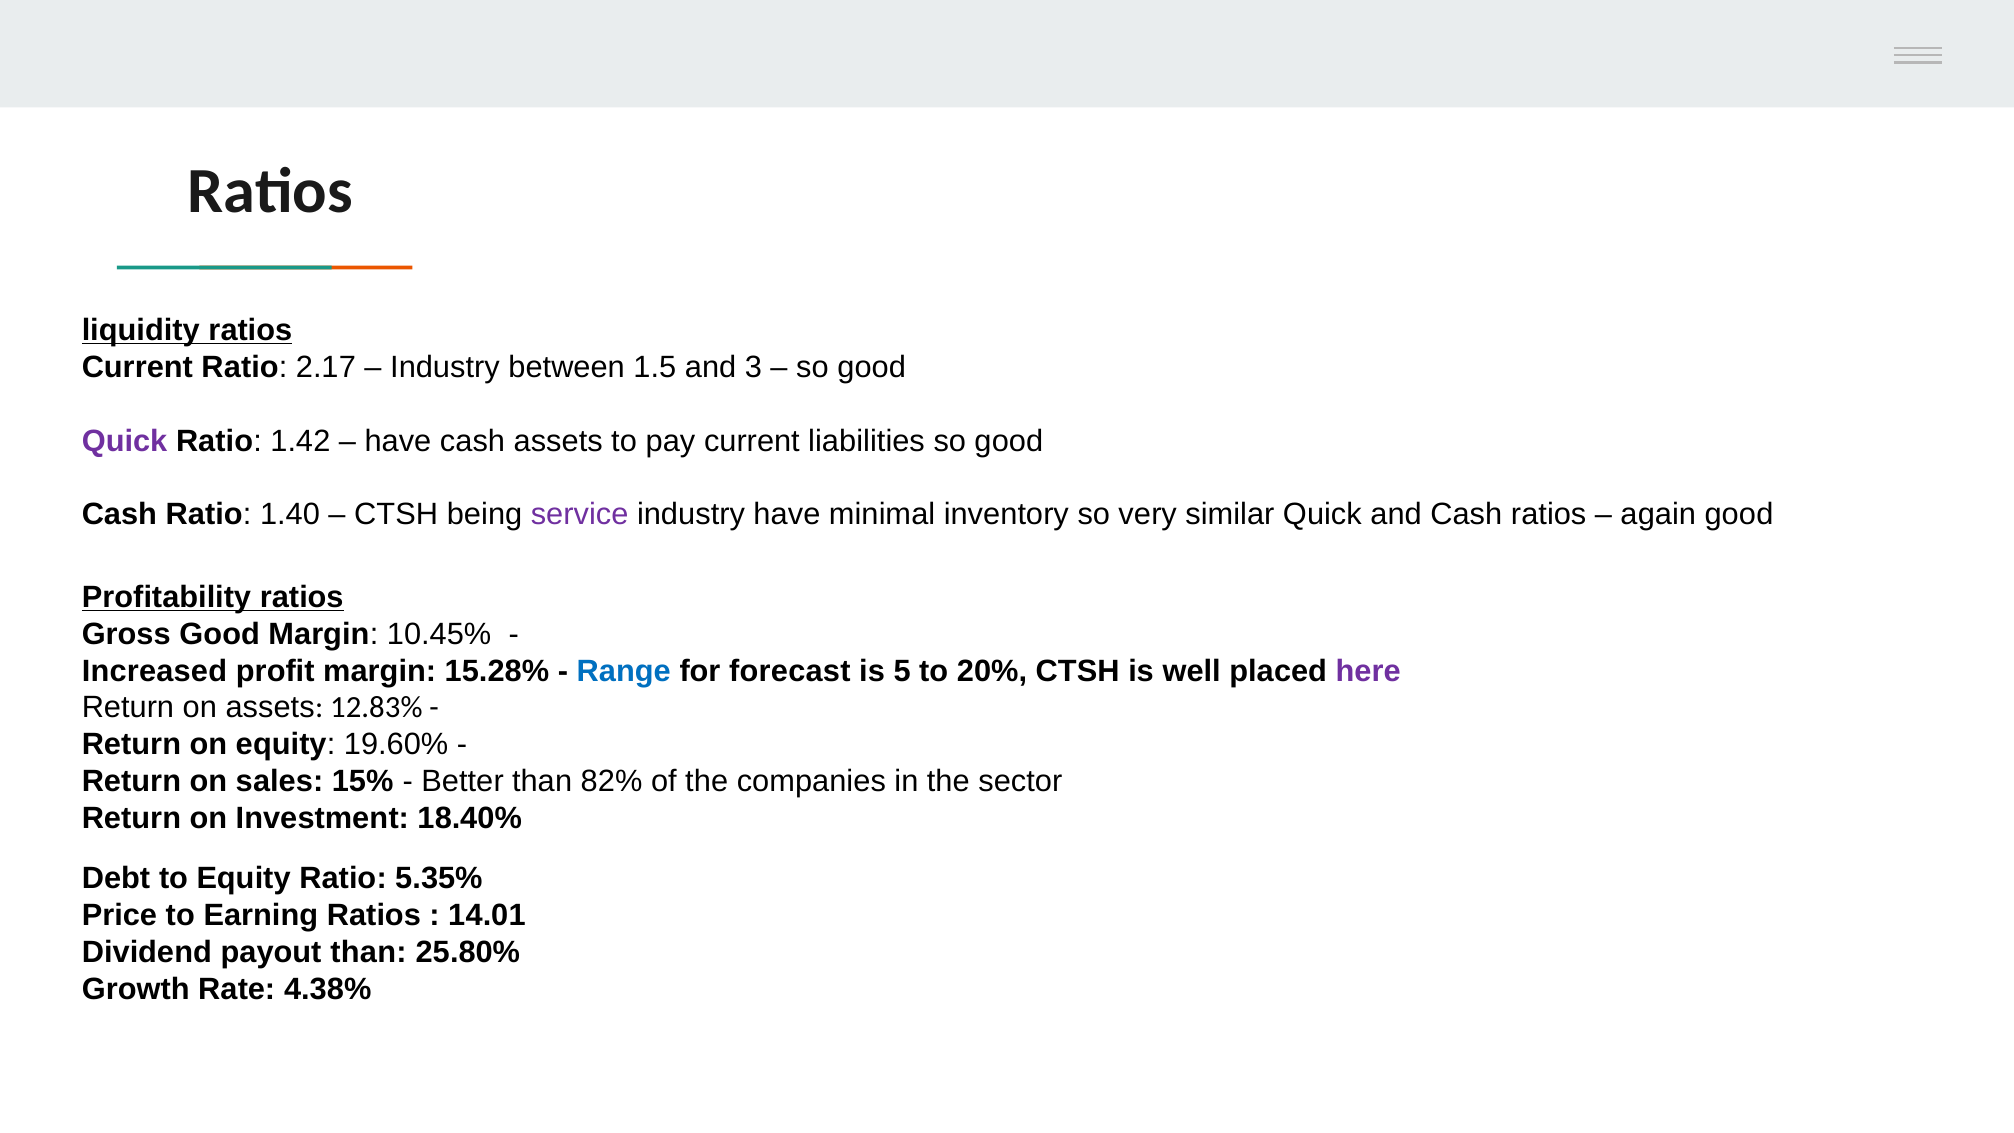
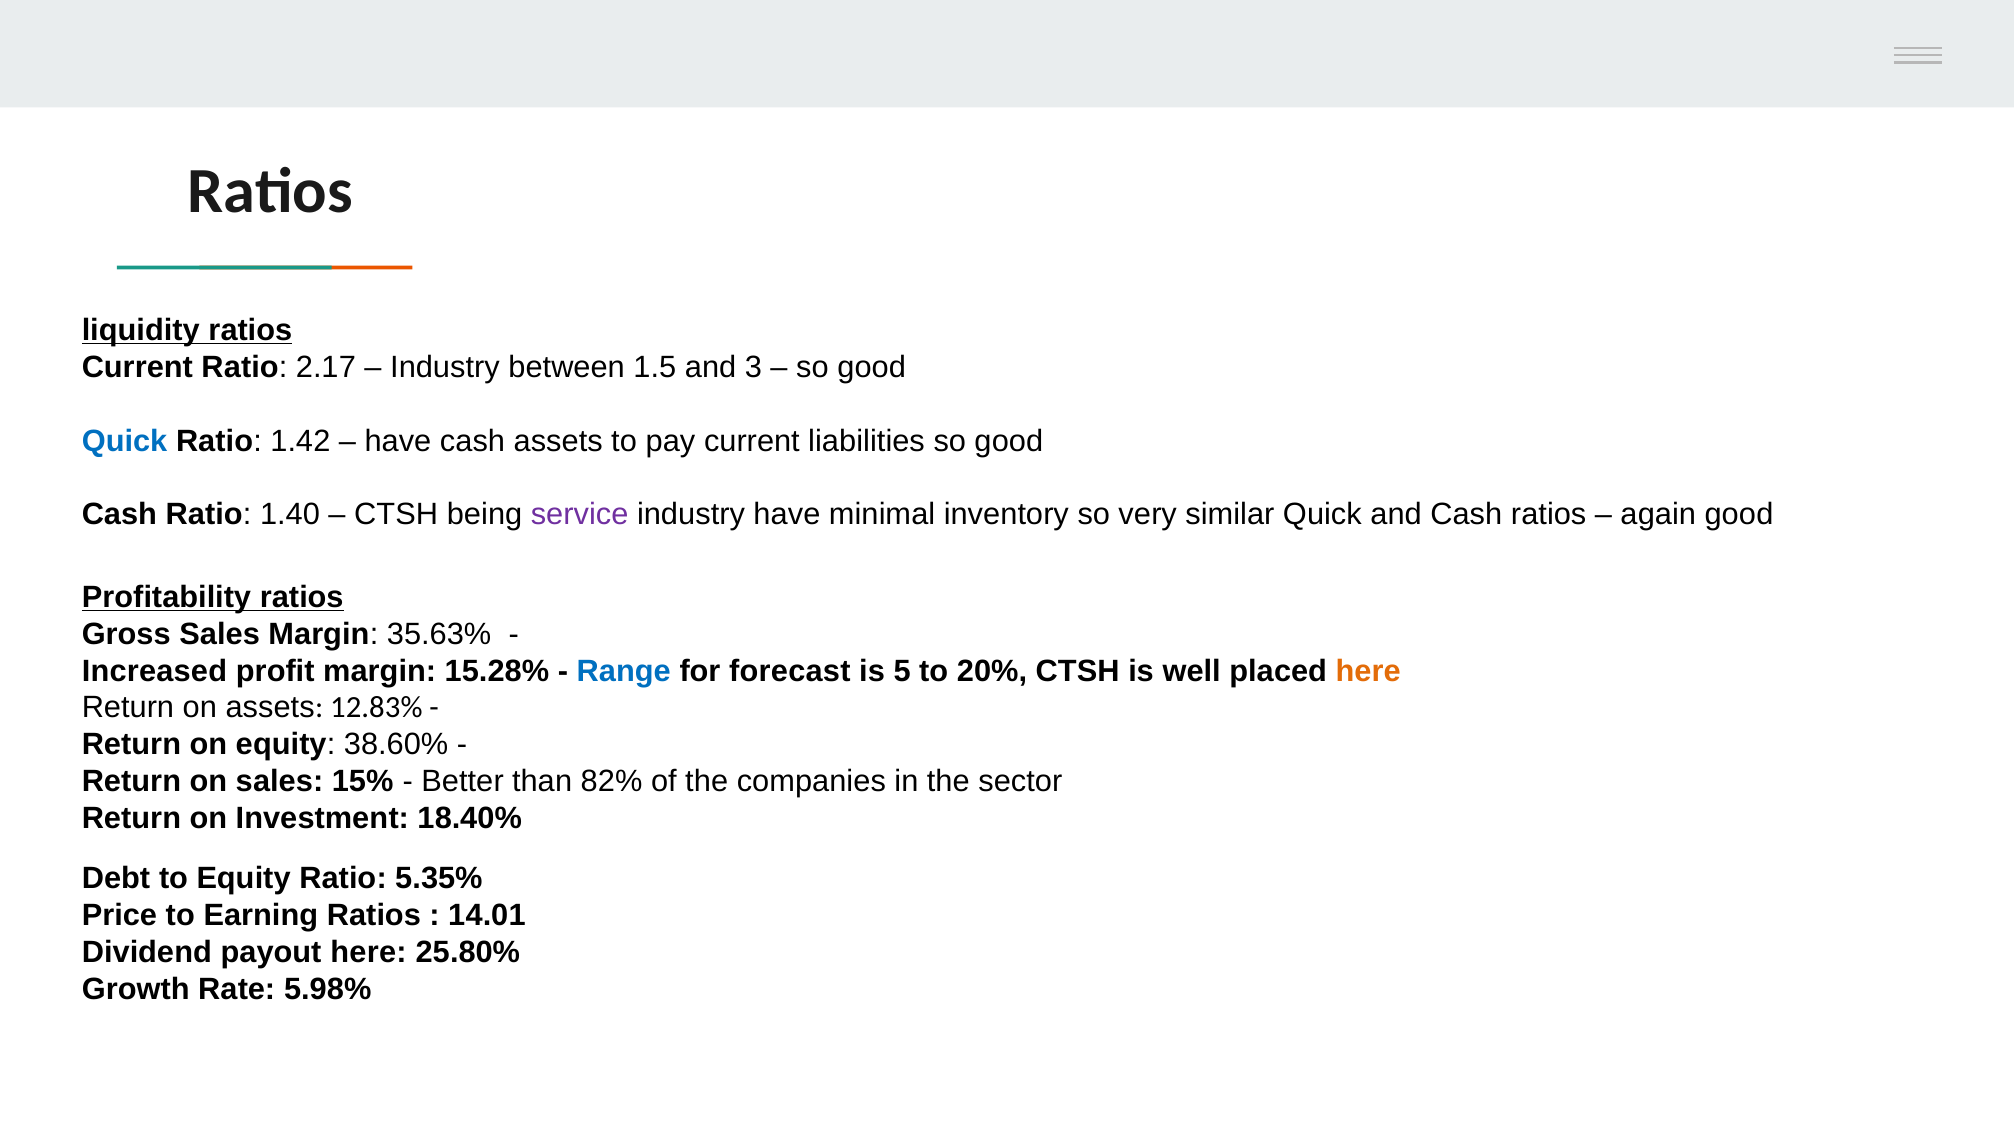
Quick colour: purple -> blue (125, 441)
Gross Good: Good -> Sales (220, 634)
10.45%: 10.45% -> 35.63% (439, 634)
here colour: purple -> orange (1368, 671)
19.60%: 19.60% -> 38.60% (396, 745)
payout than: than -> here (368, 952)
4.38%: 4.38% -> 5.98% (328, 989)
